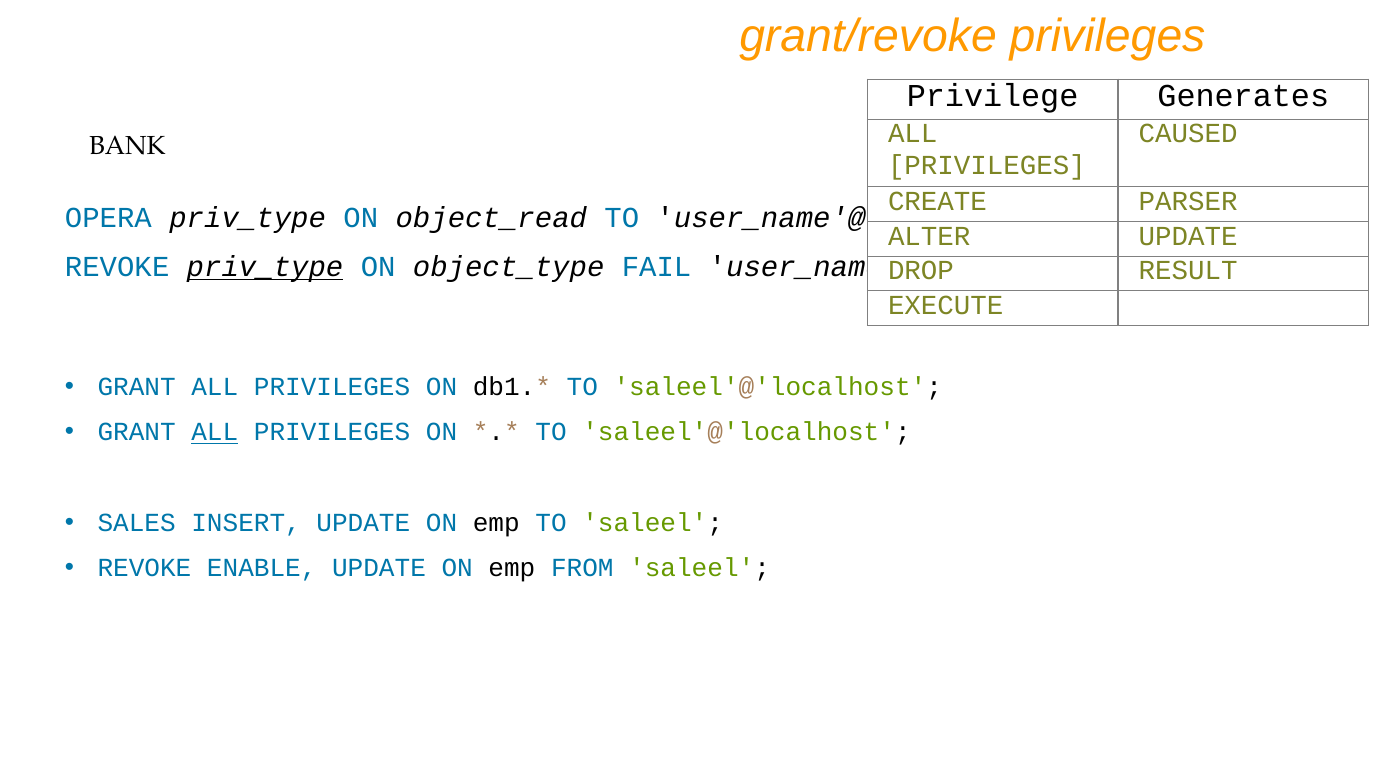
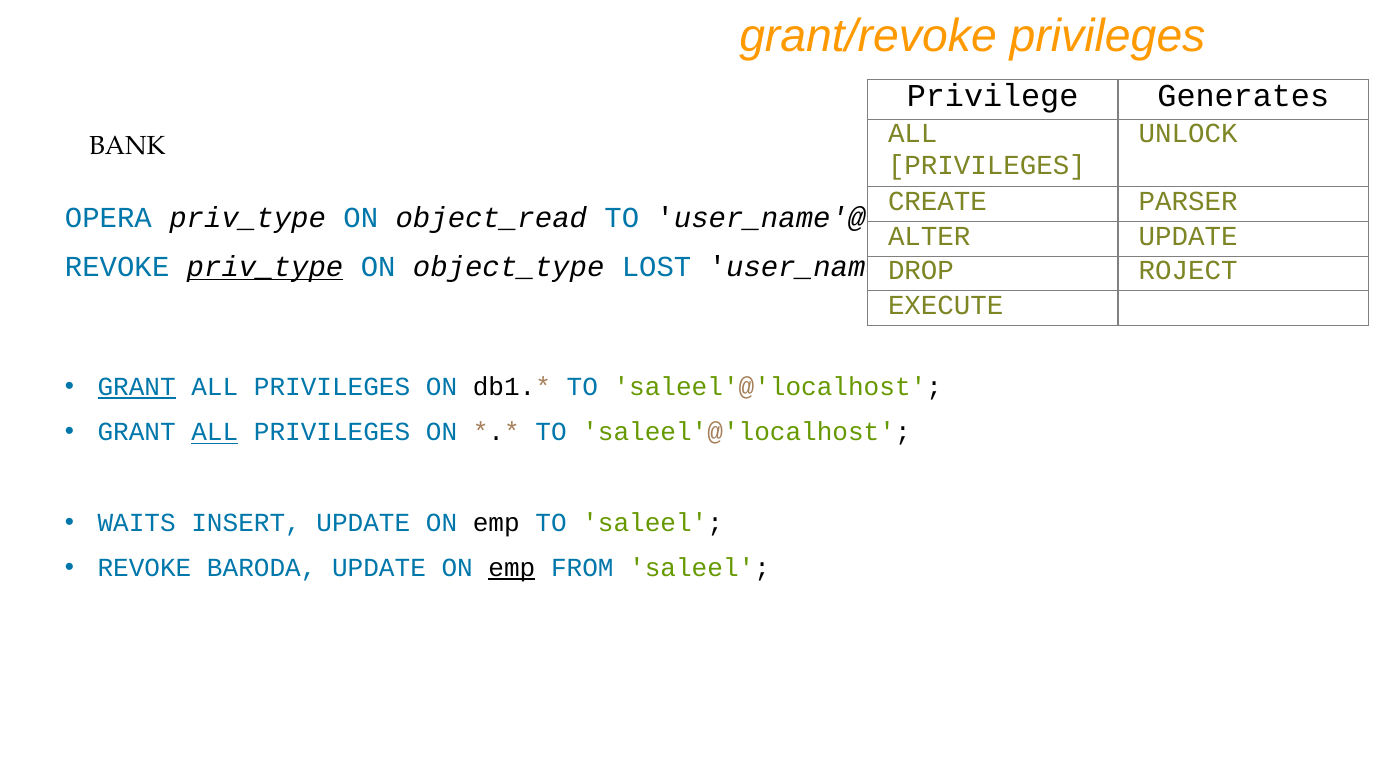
CAUSED: CAUSED -> UNLOCK (1188, 134)
FAIL: FAIL -> LOST (657, 267)
RESULT: RESULT -> ROJECT (1188, 271)
GRANT underline: none -> present (137, 387)
SALES: SALES -> WAITS (137, 523)
ENABLE: ENABLE -> BARODA (262, 568)
emp underline: none -> present (512, 568)
